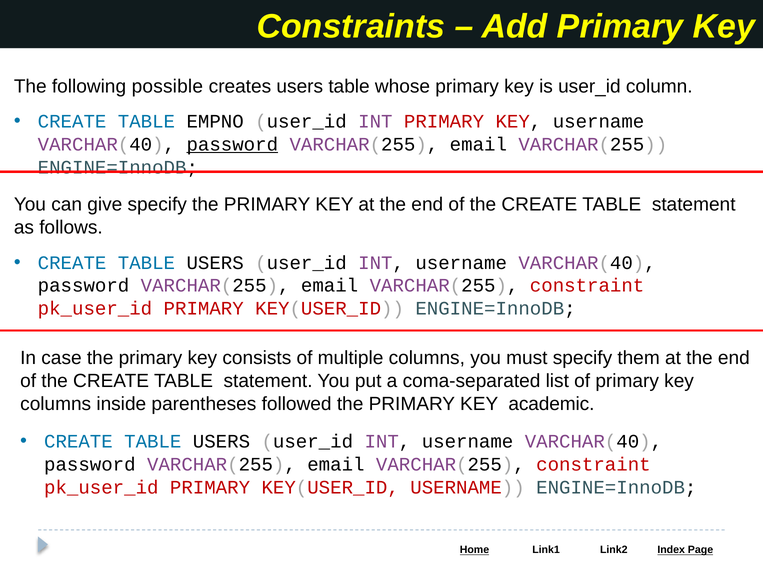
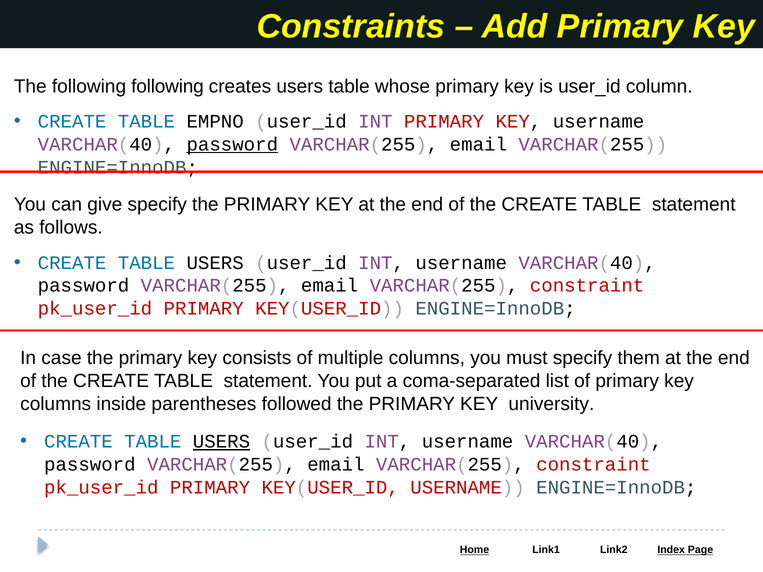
following possible: possible -> following (168, 86)
academic: academic -> university (551, 404)
USERS underline: none -> present (221, 442)
